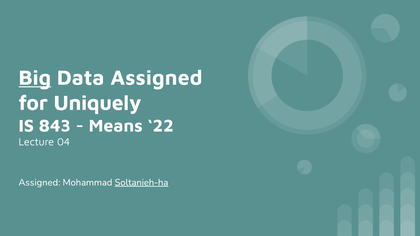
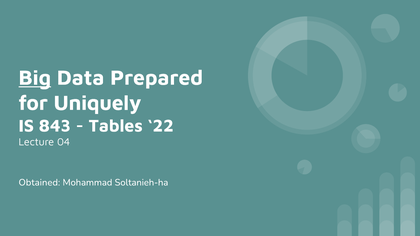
Data Assigned: Assigned -> Prepared (157, 78)
Means: Means -> Tables (116, 126)
Assigned: Assigned -> Obtained (39, 183)
Soltanieh-ha underline: present -> none (141, 183)
